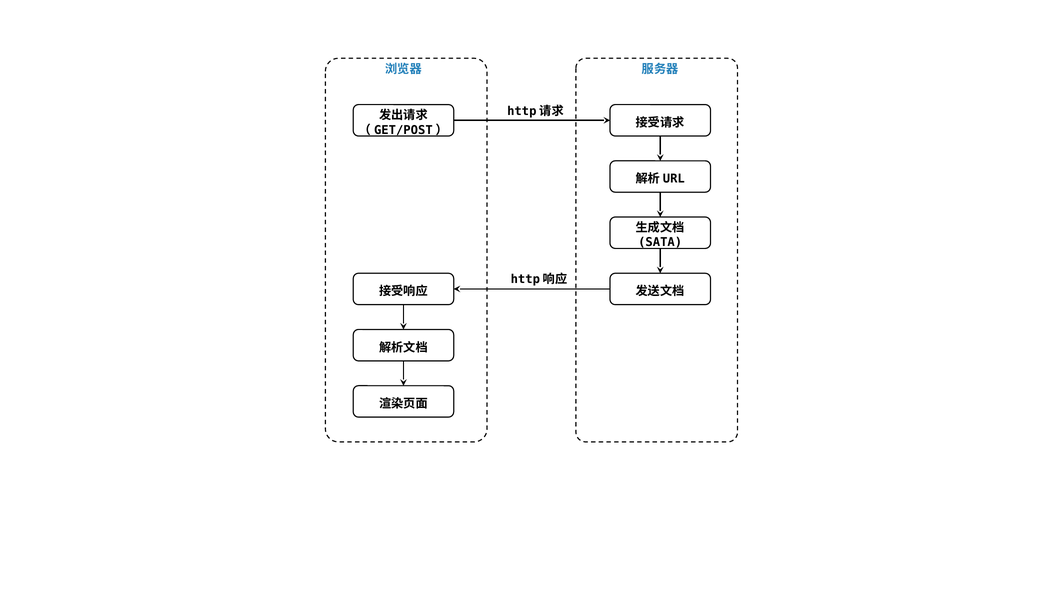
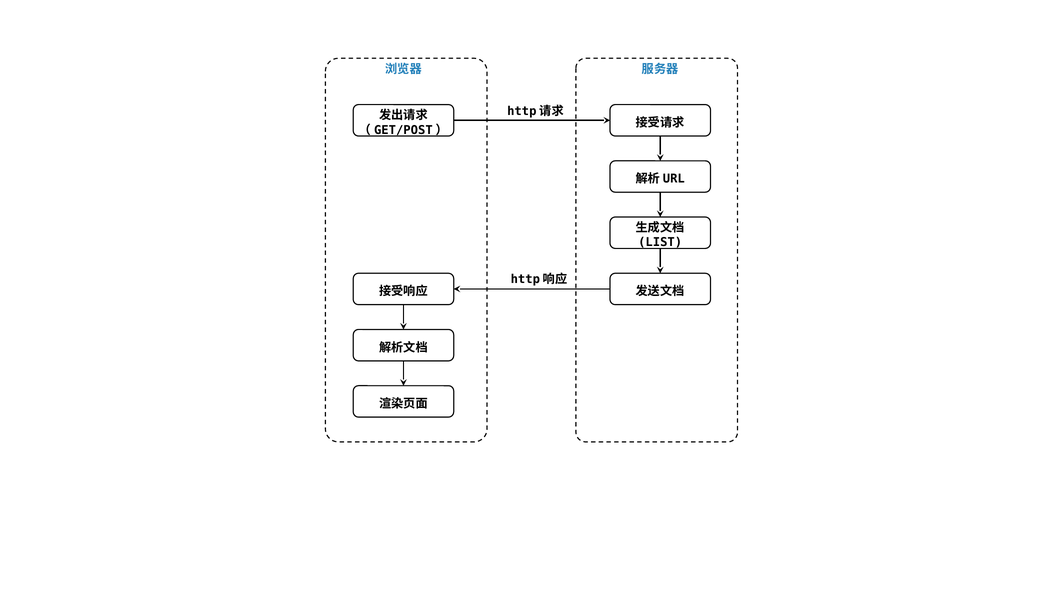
SATA: SATA -> LIST (660, 242)
